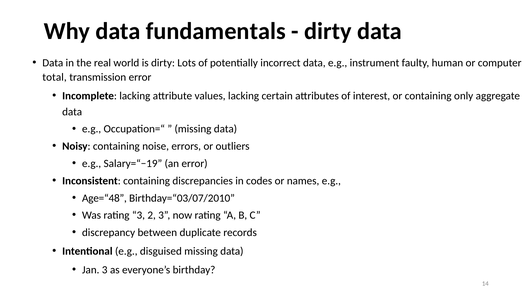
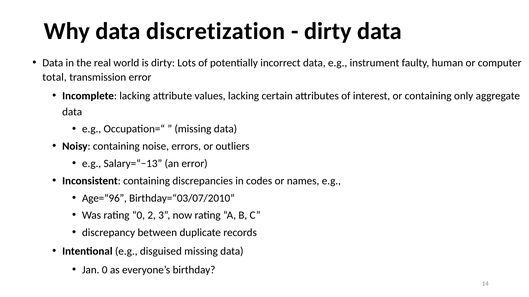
fundamentals: fundamentals -> discretization (216, 31)
Salary=“−19: Salary=“−19 -> Salary=“−13 (133, 164)
Age=“48: Age=“48 -> Age=“96 (104, 198)
rating 3: 3 -> 0 (138, 216)
Jan 3: 3 -> 0 (105, 270)
